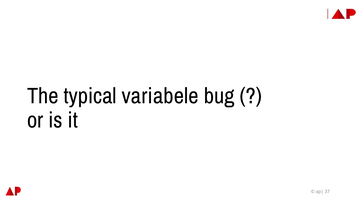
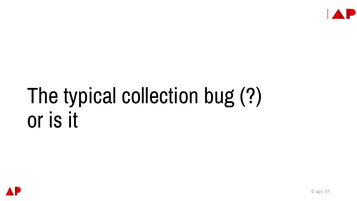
variabele: variabele -> collection (160, 96)
